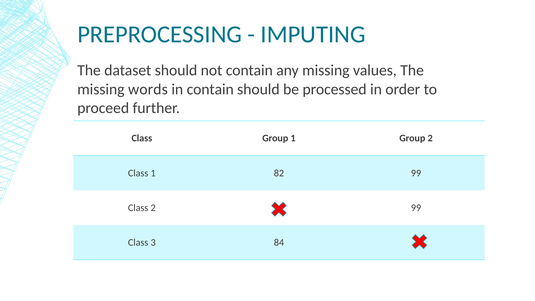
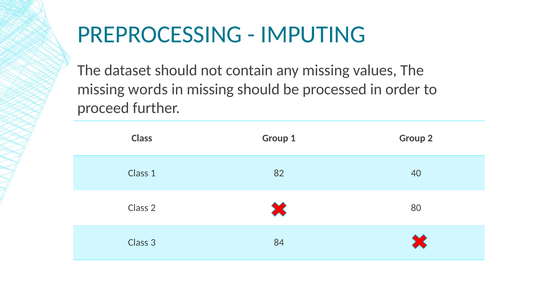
in contain: contain -> missing (210, 89)
82 99: 99 -> 40 (416, 173)
2 99: 99 -> 80 (416, 208)
